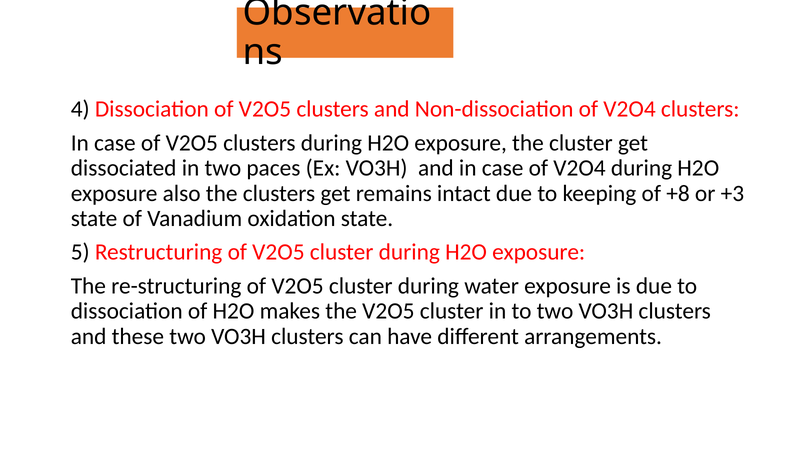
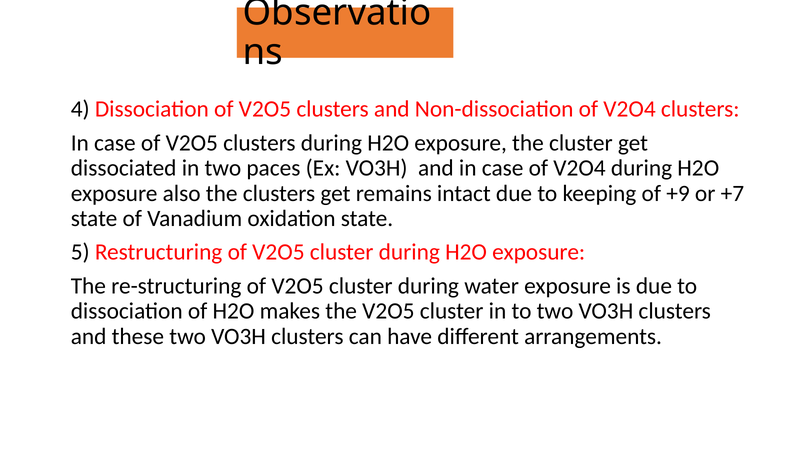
+8: +8 -> +9 (678, 193)
+3: +3 -> +7 (732, 193)
